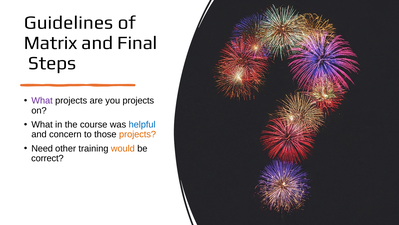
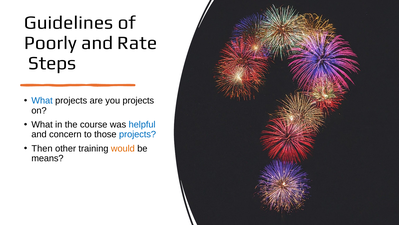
Matrix: Matrix -> Poorly (50, 43)
Final: Final -> Rate (137, 43)
What colour: purple -> blue (42, 100)
projects colour: orange -> blue (138, 134)
Need: Need -> Then (42, 148)
correct: correct -> means (47, 158)
